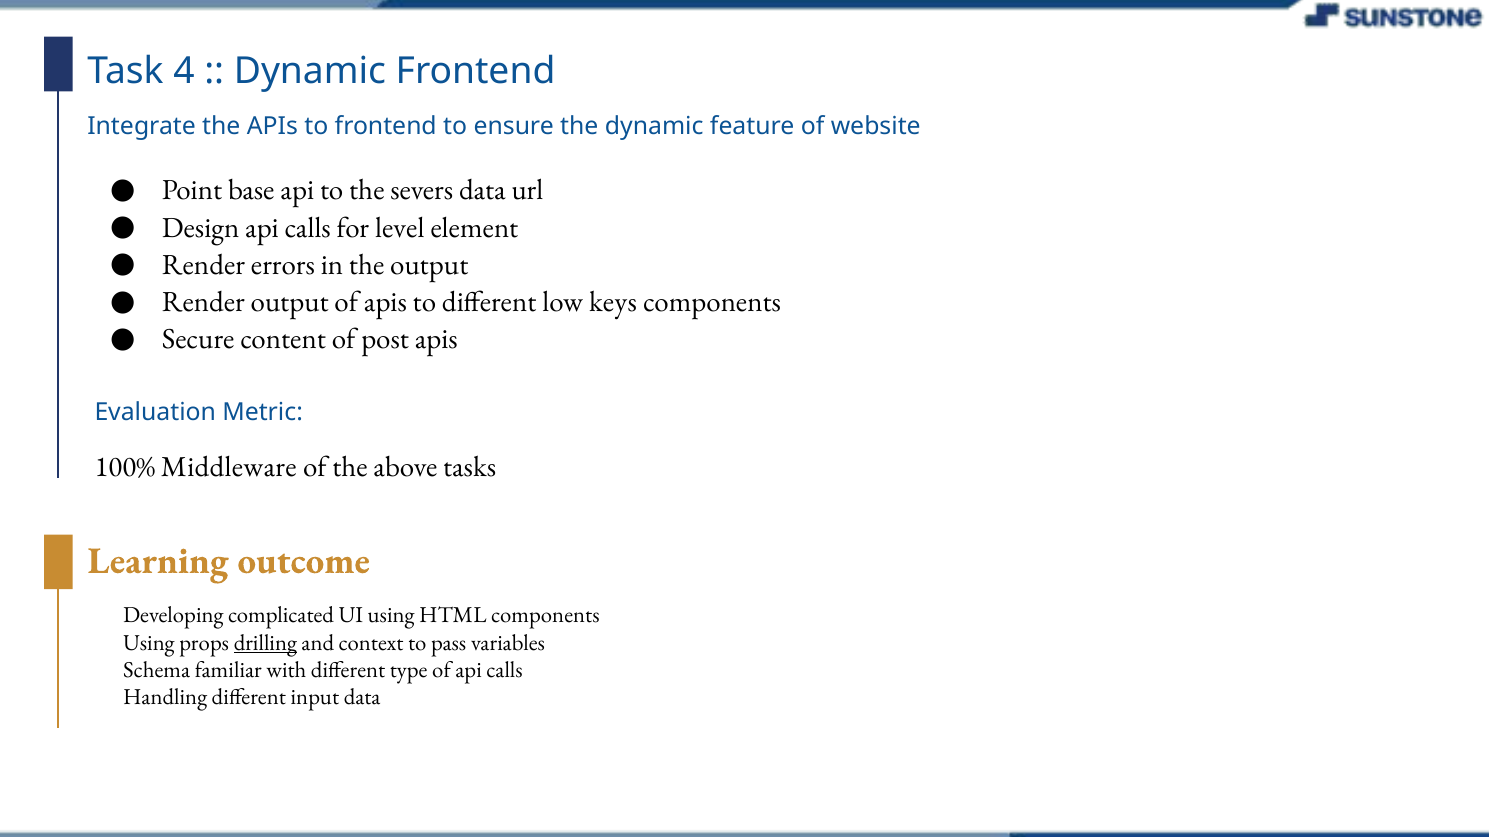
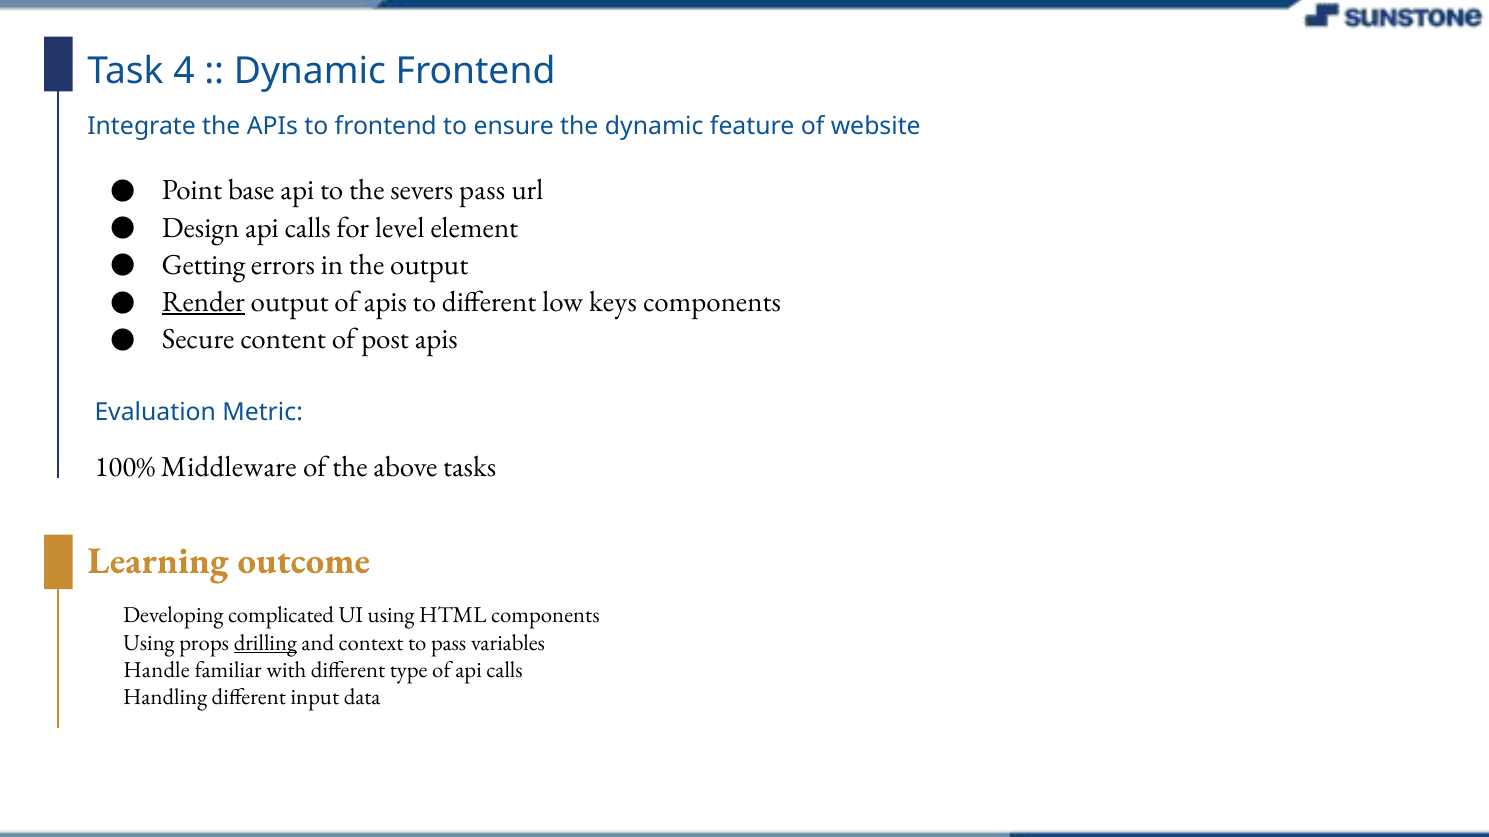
severs data: data -> pass (482, 190)
Render: Render -> Getting (204, 265)
Render underline: none -> present (203, 302)
Schema: Schema -> Handle (157, 670)
